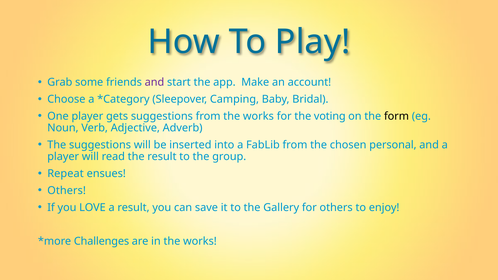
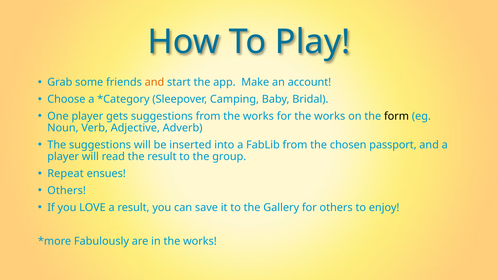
and colour: purple -> orange (154, 82)
for the voting: voting -> works (330, 116)
personal: personal -> passport (393, 145)
Challenges: Challenges -> Fabulously (101, 241)
